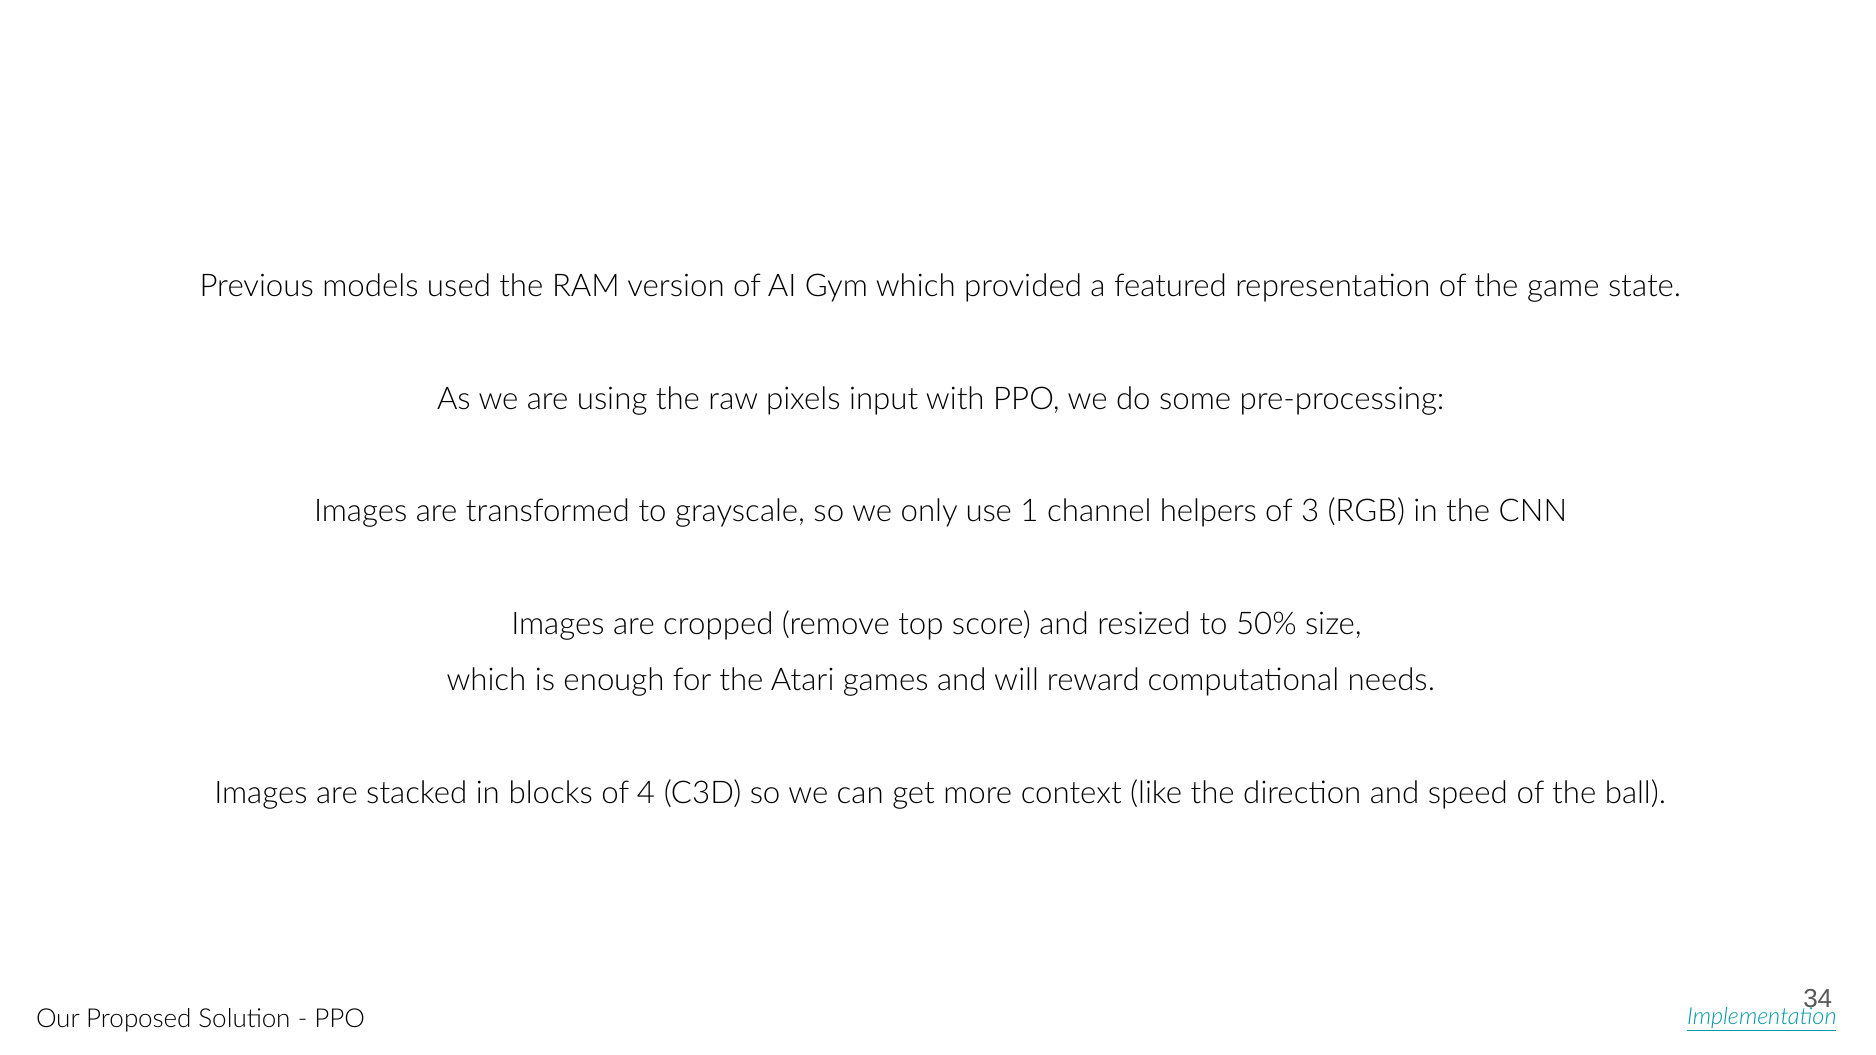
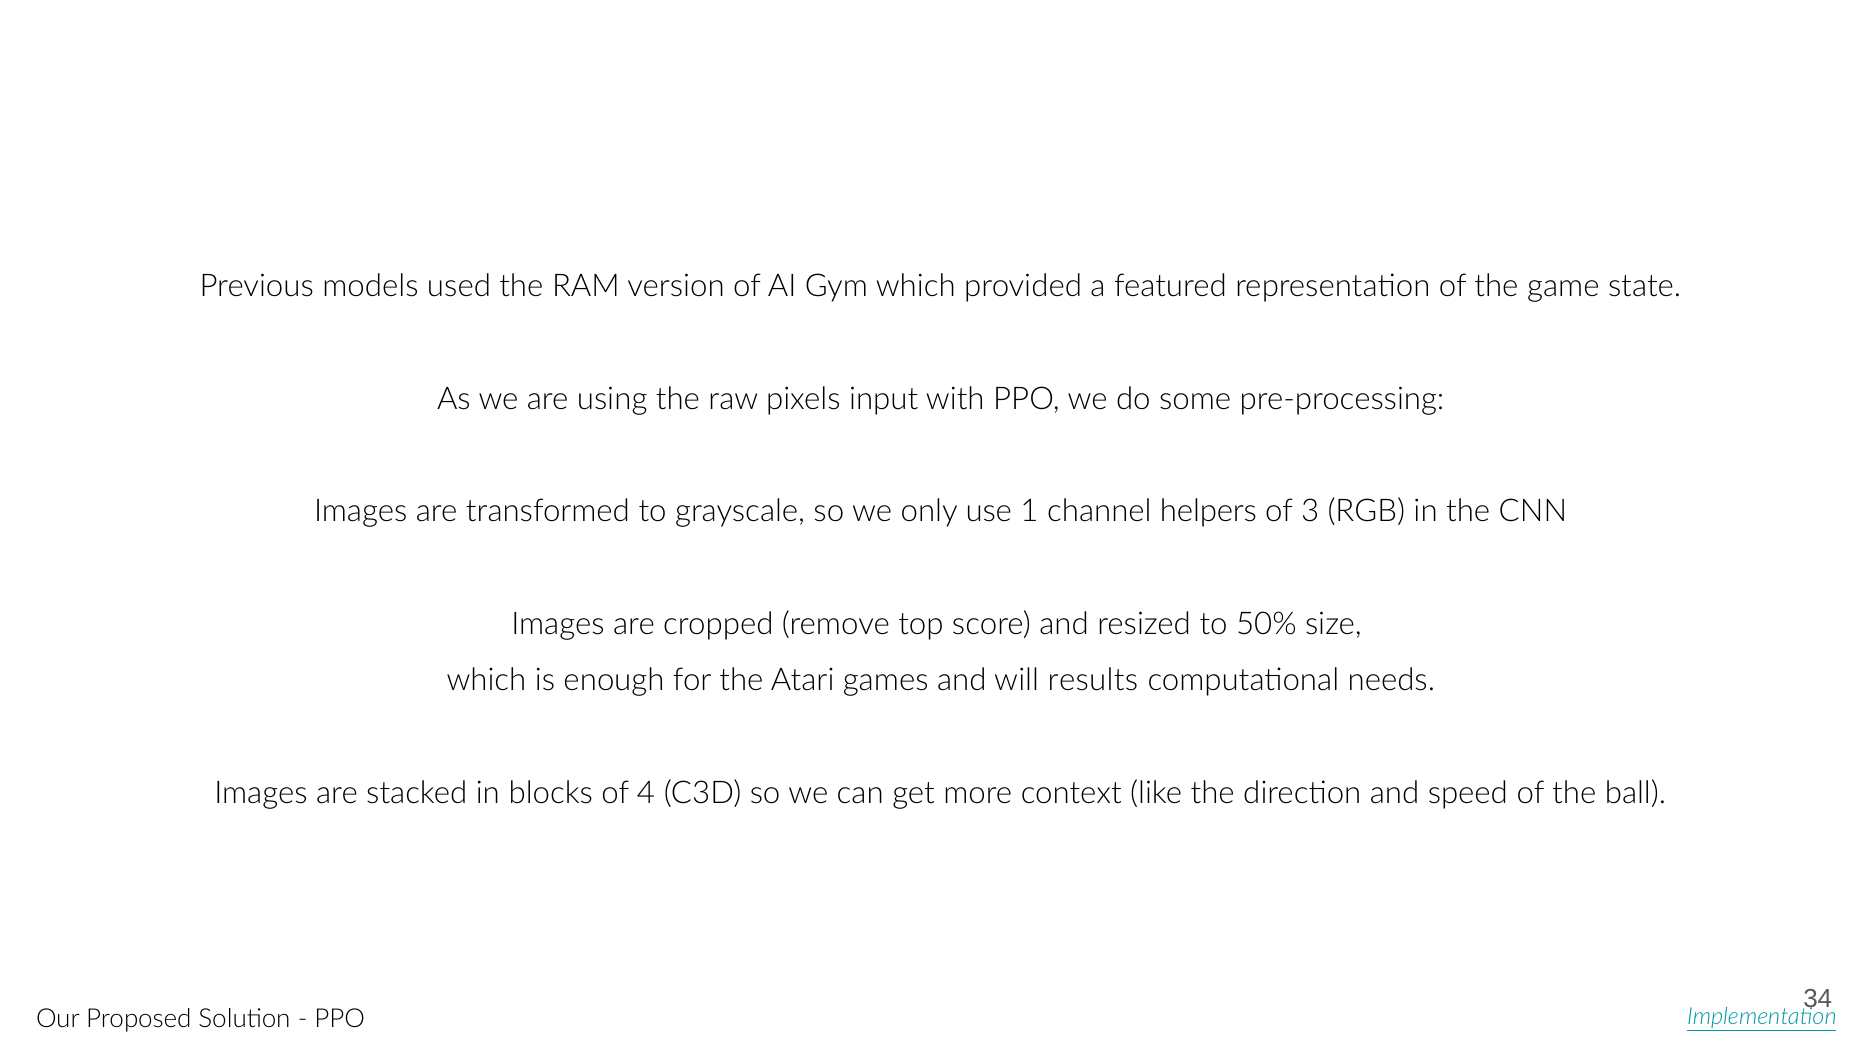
reward: reward -> results (1093, 680)
